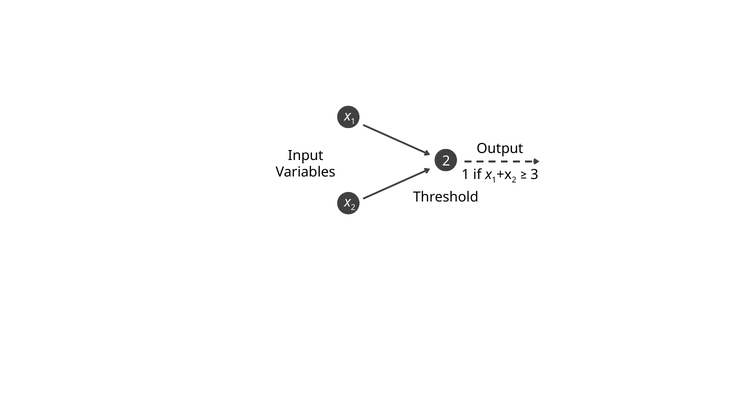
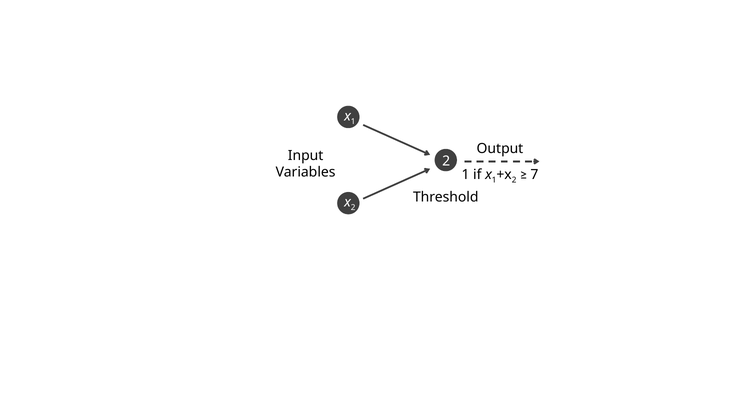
3: 3 -> 7 (534, 174)
